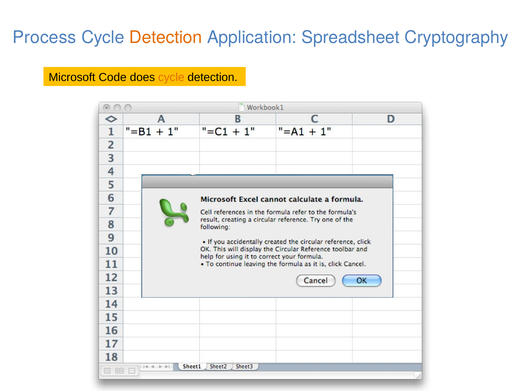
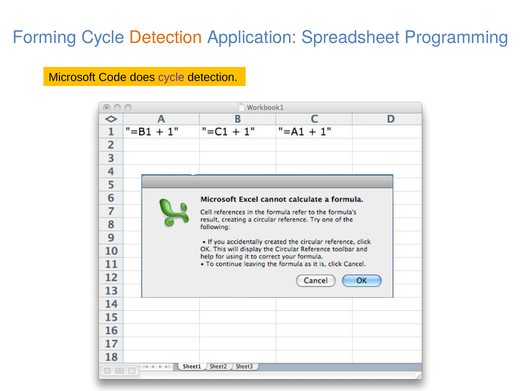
Process: Process -> Forming (44, 37)
Cryptography: Cryptography -> Programming (457, 37)
cycle colour: orange -> purple (171, 77)
